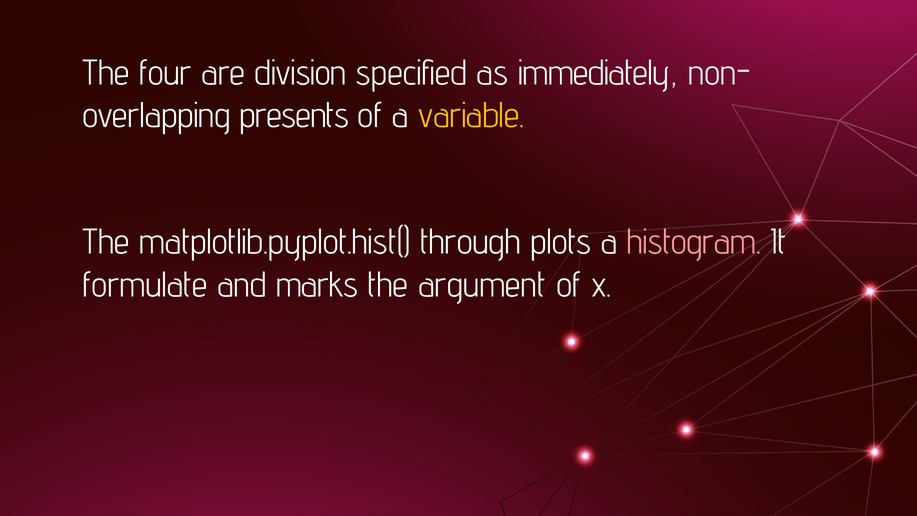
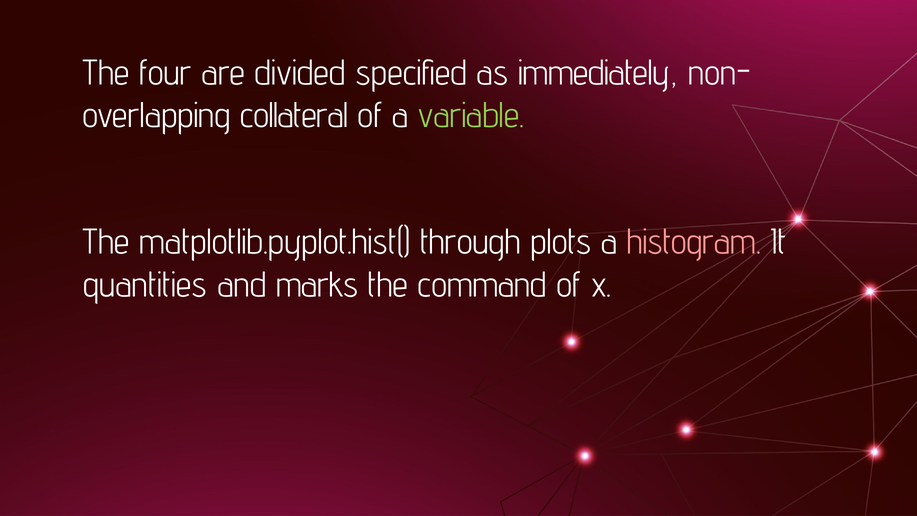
division: division -> divided (300, 73)
presents: presents -> collateral (294, 116)
variable colour: yellow -> light green (471, 116)
formulate: formulate -> quantities (145, 285)
argument: argument -> command (482, 285)
